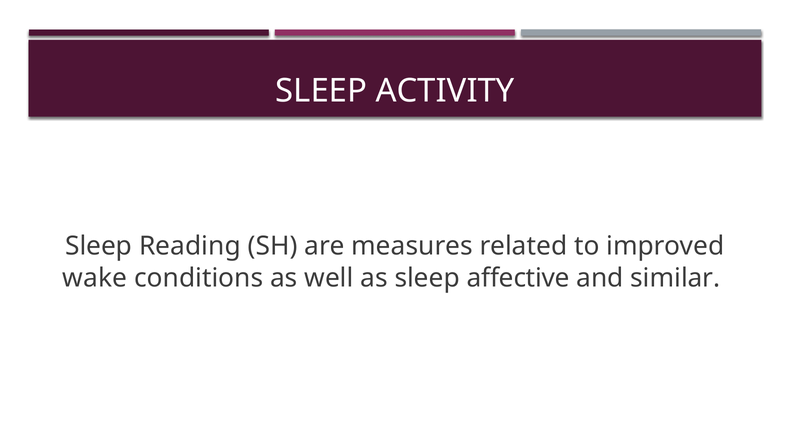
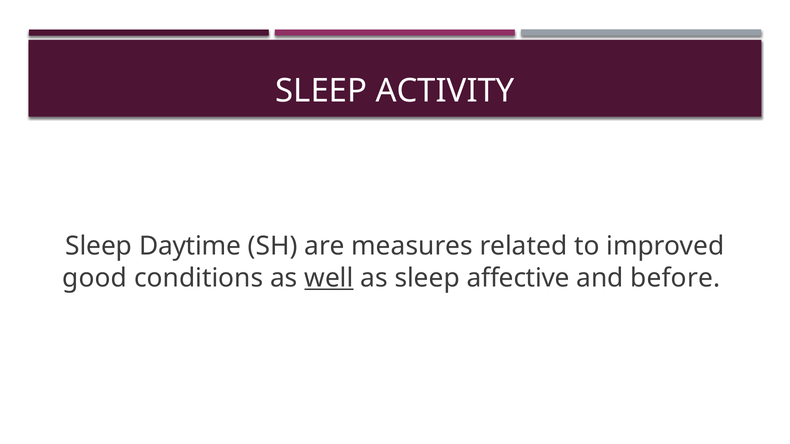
Reading: Reading -> Daytime (190, 246)
wake: wake -> good (95, 278)
well underline: none -> present (329, 278)
similar: similar -> before (675, 278)
